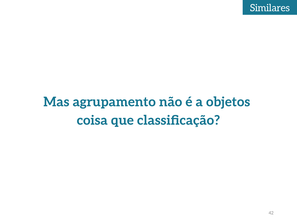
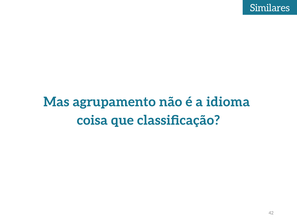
objetos: objetos -> idioma (228, 102)
